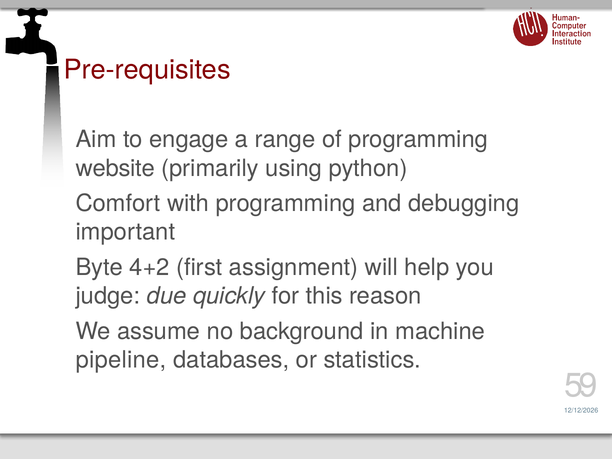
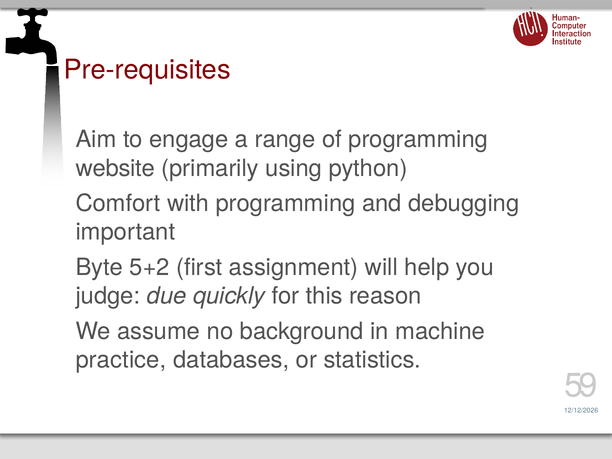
4+2: 4+2 -> 5+2 (149, 267)
pipeline: pipeline -> practice (121, 360)
